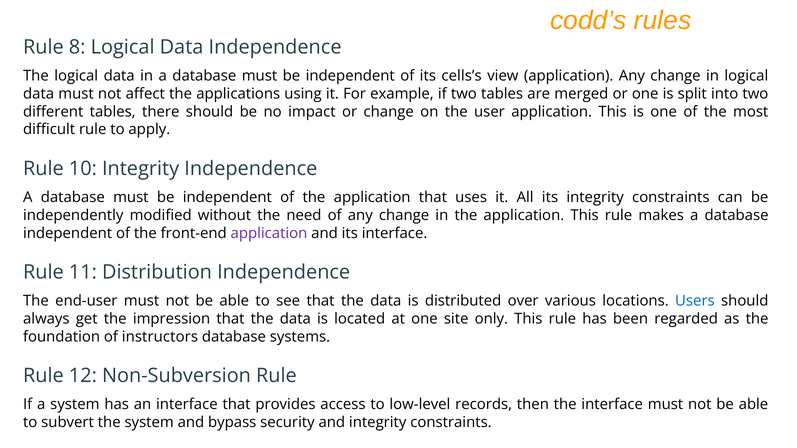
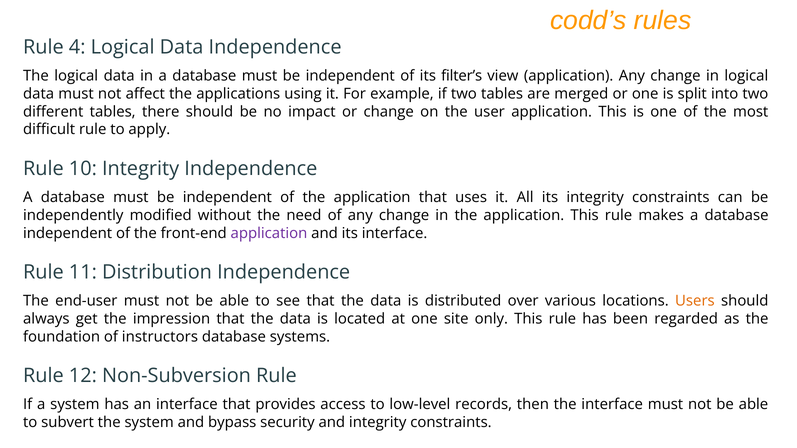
8: 8 -> 4 (77, 47)
cells’s: cells’s -> filter’s (462, 76)
Users colour: blue -> orange (695, 301)
